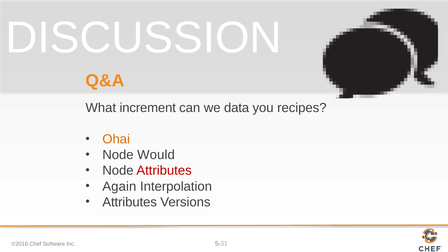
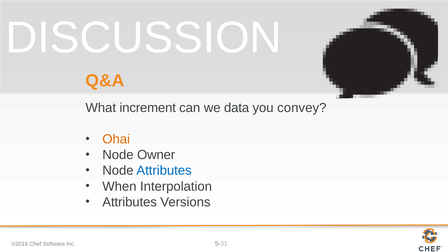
recipes: recipes -> convey (302, 108)
Would: Would -> Owner (156, 155)
Attributes colour: red -> blue (164, 171)
Again: Again -> When (119, 186)
